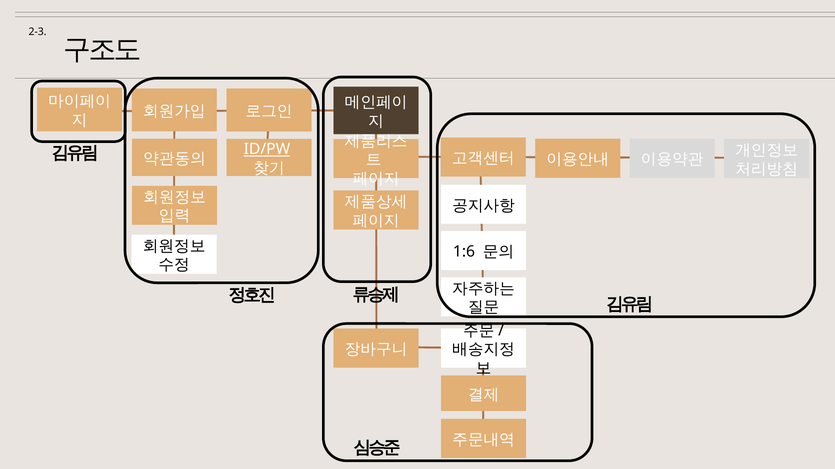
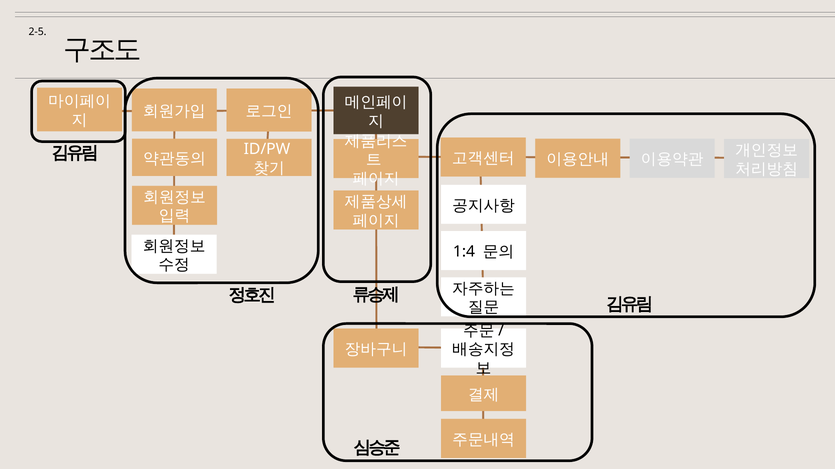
2-3: 2-3 -> 2-5 (38, 32)
ID/PW underline: present -> none (267, 149)
1:6: 1:6 -> 1:4 (464, 252)
